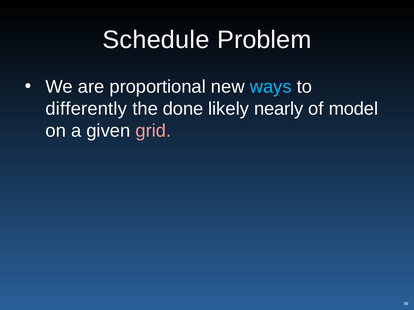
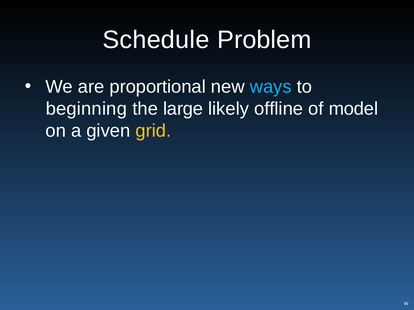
differently: differently -> beginning (86, 109)
done: done -> large (183, 109)
nearly: nearly -> offline (279, 109)
grid colour: pink -> yellow (153, 131)
